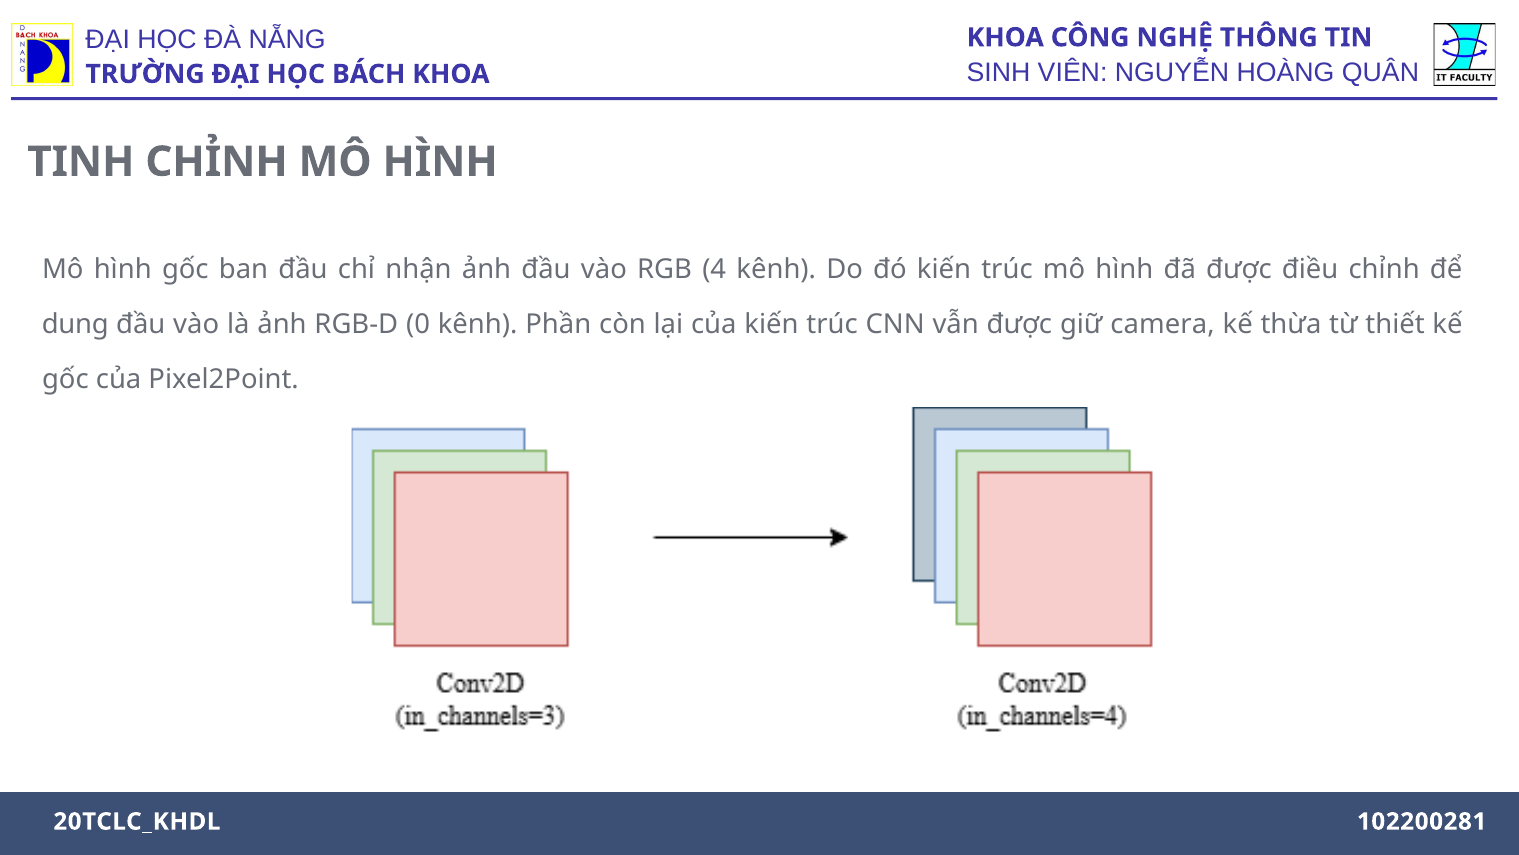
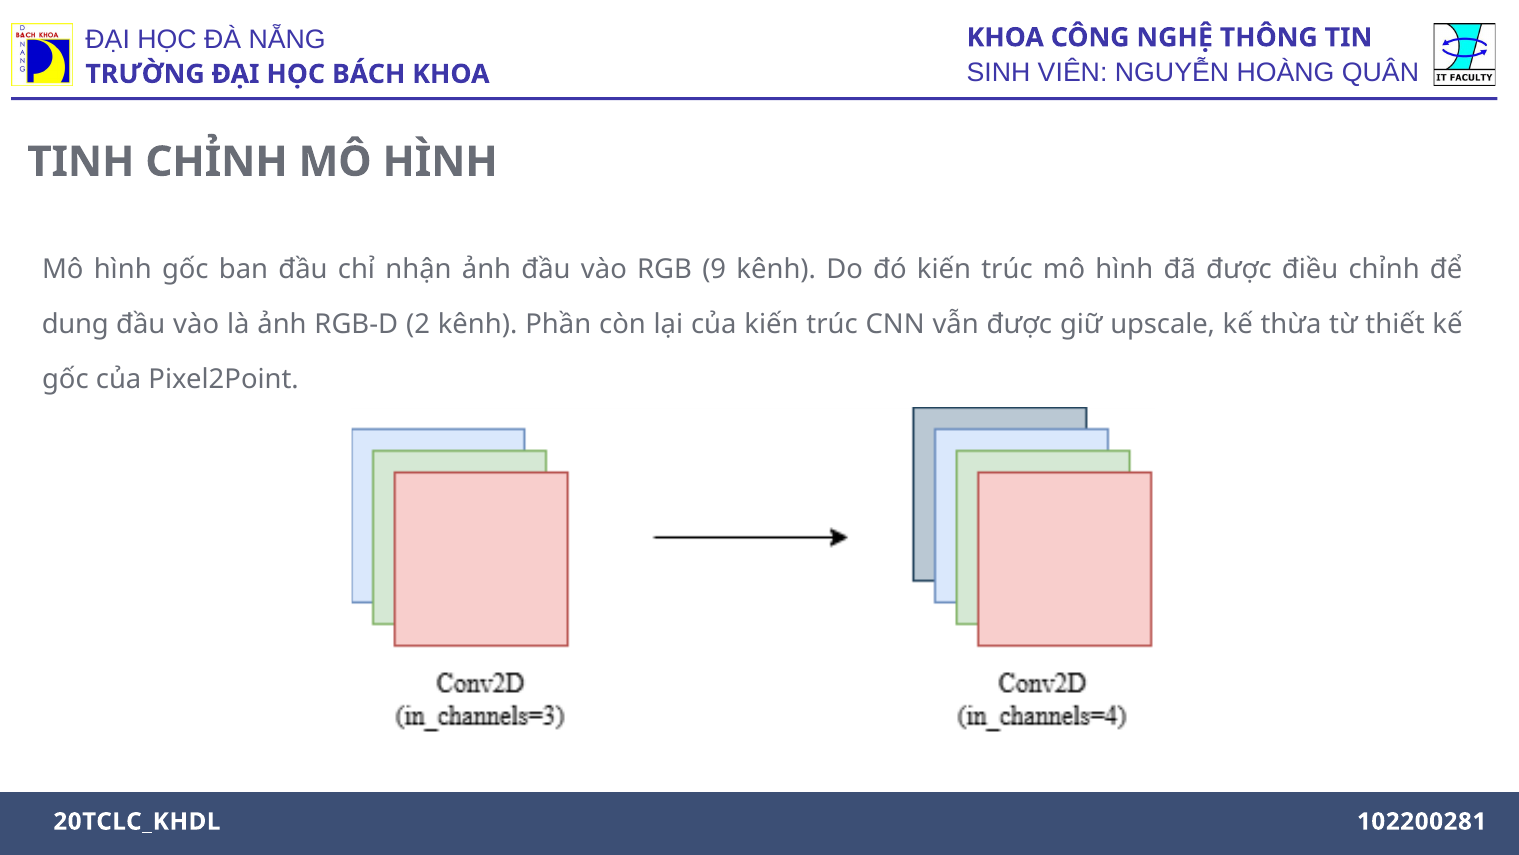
4: 4 -> 9 (714, 269)
0: 0 -> 2 (418, 324)
camera: camera -> upscale (1163, 324)
